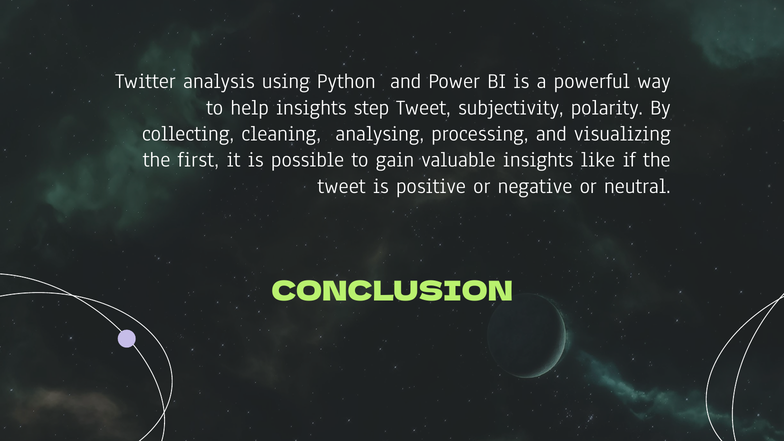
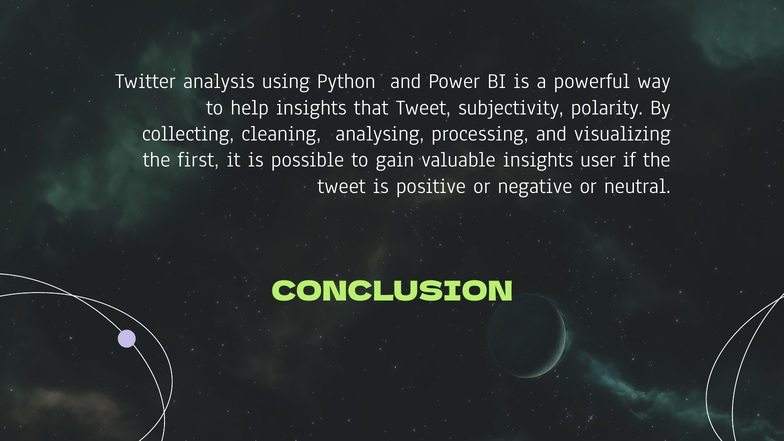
step: step -> that (371, 107)
like: like -> user (598, 160)
